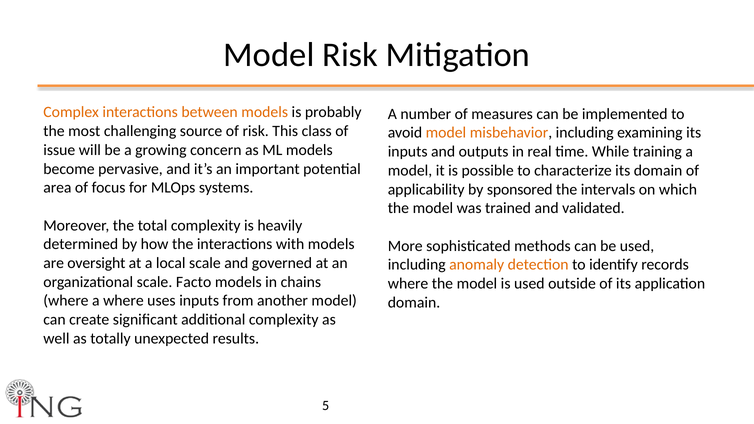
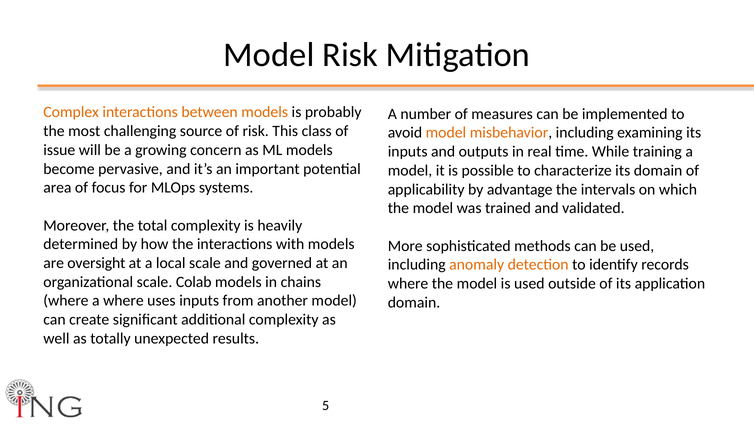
sponsored: sponsored -> advantage (520, 189)
Facto: Facto -> Colab (194, 282)
